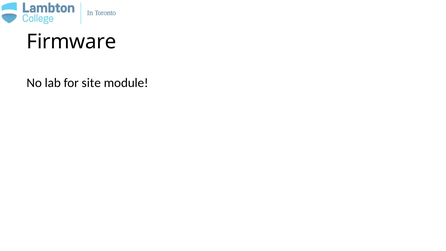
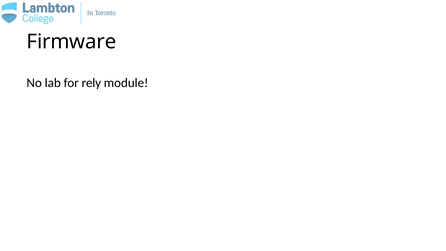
site: site -> rely (91, 83)
